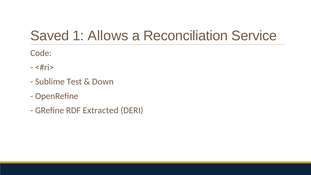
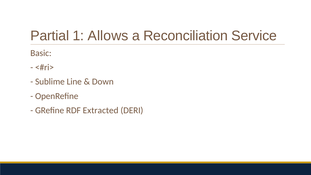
Saved: Saved -> Partial (50, 36)
Code: Code -> Basic (41, 53)
Test: Test -> Line (74, 82)
